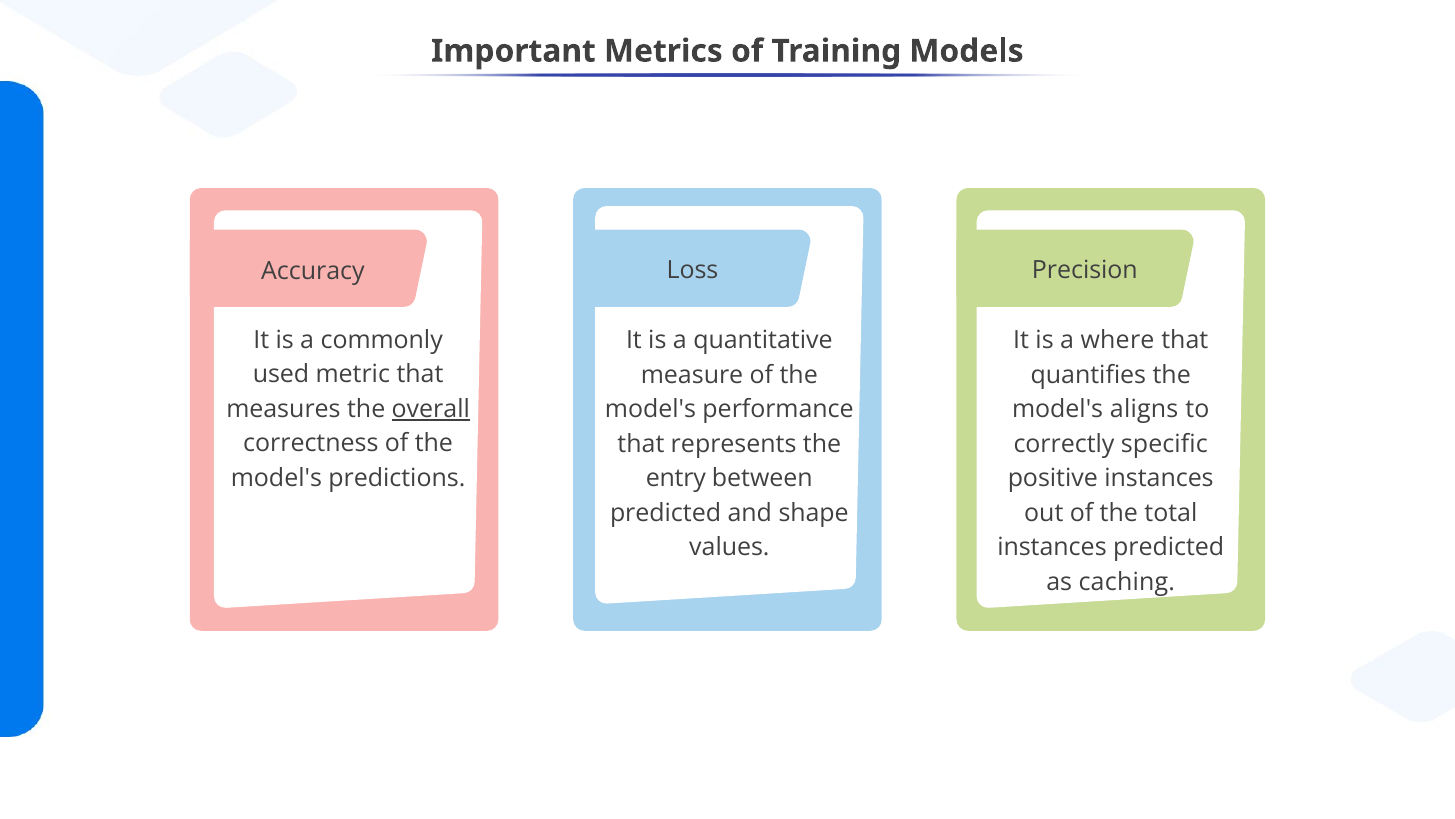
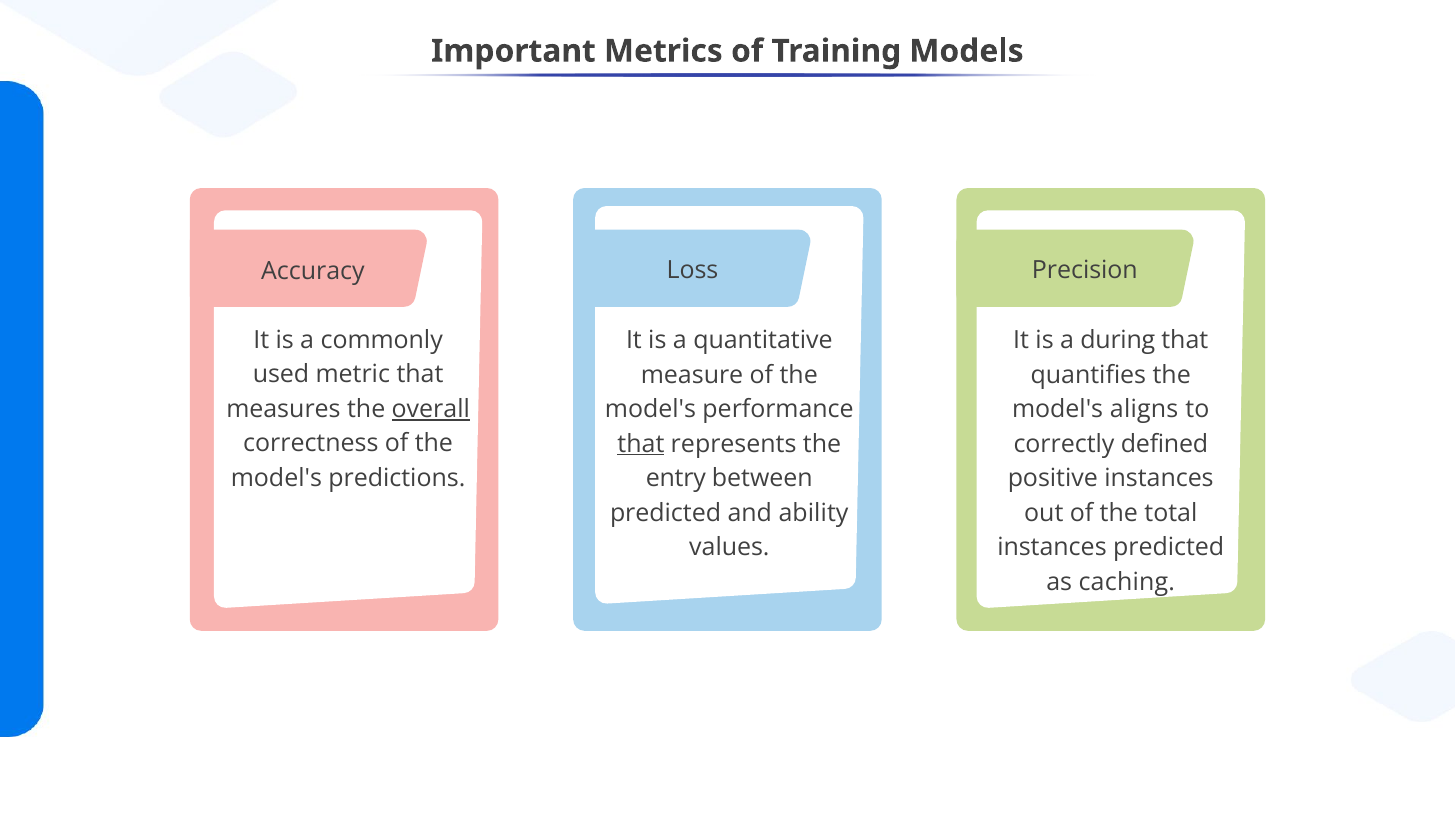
where: where -> during (1118, 340)
that underline: none -> present (641, 444)
specific: specific -> defined (1165, 444)
shape: shape -> ability (814, 513)
